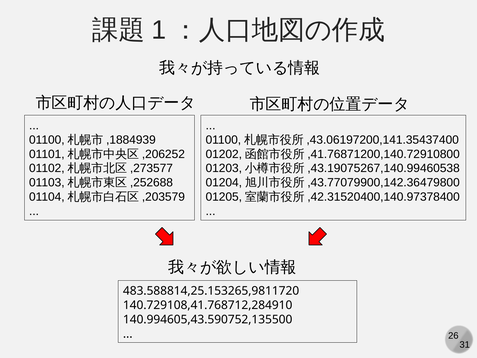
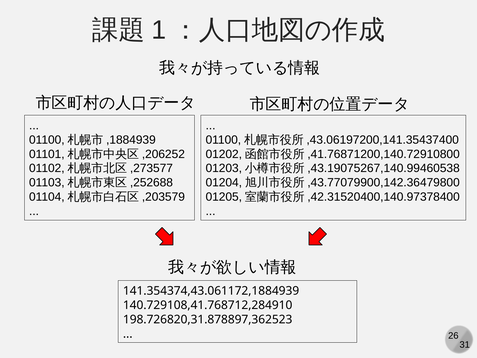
483.588814,25.153265,9811720: 483.588814,25.153265,9811720 -> 141.354374,43.061172,1884939 (211, 291)
140.994605,43.590752,135500: 140.994605,43.590752,135500 -> 198.726820,31.878897,362523 (208, 319)
